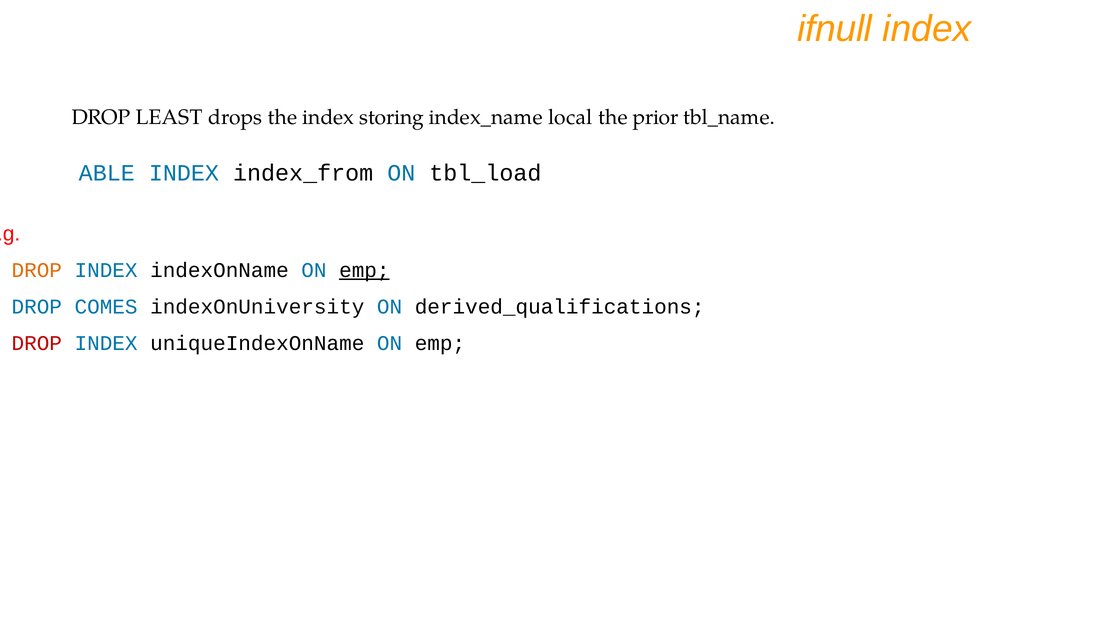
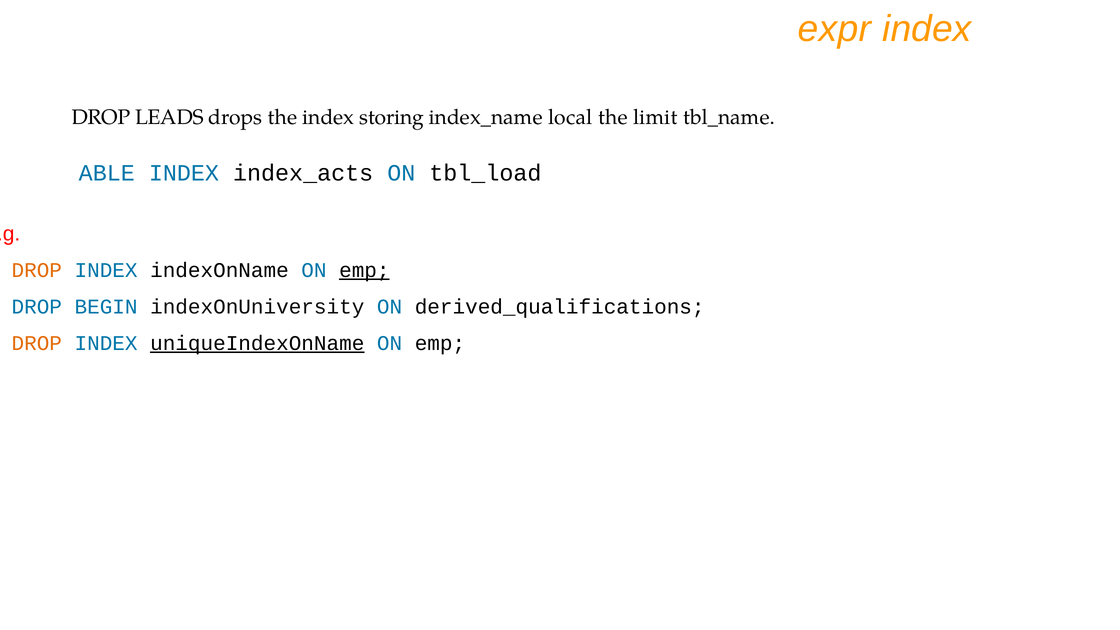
ifnull: ifnull -> expr (834, 29)
LEAST: LEAST -> LEADS (169, 118)
prior: prior -> limit (655, 118)
index_from: index_from -> index_acts (303, 173)
COMES: COMES -> BEGIN (106, 307)
DROP colour: red -> orange (37, 343)
uniqueIndexOnName underline: none -> present (257, 343)
